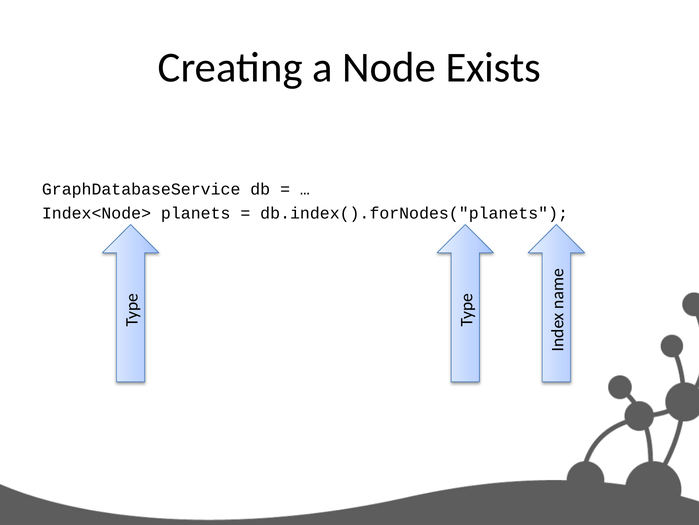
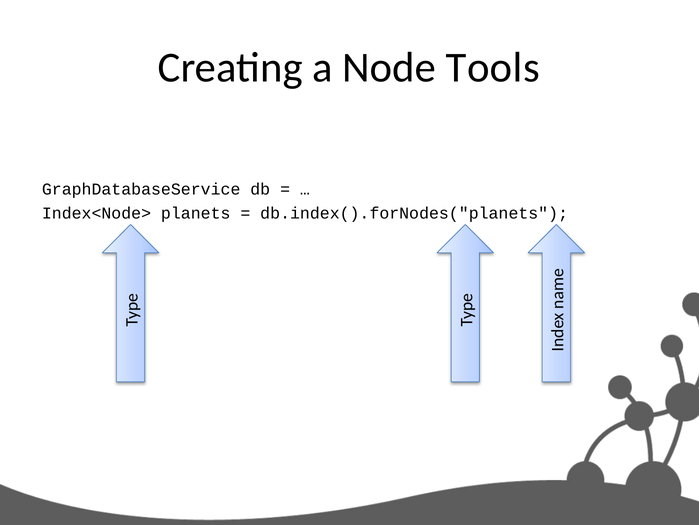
Exists: Exists -> Tools (493, 68)
